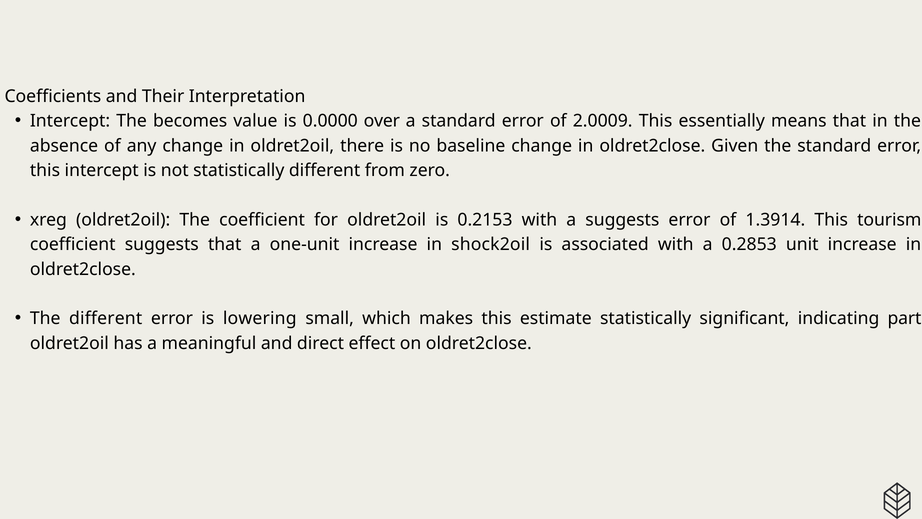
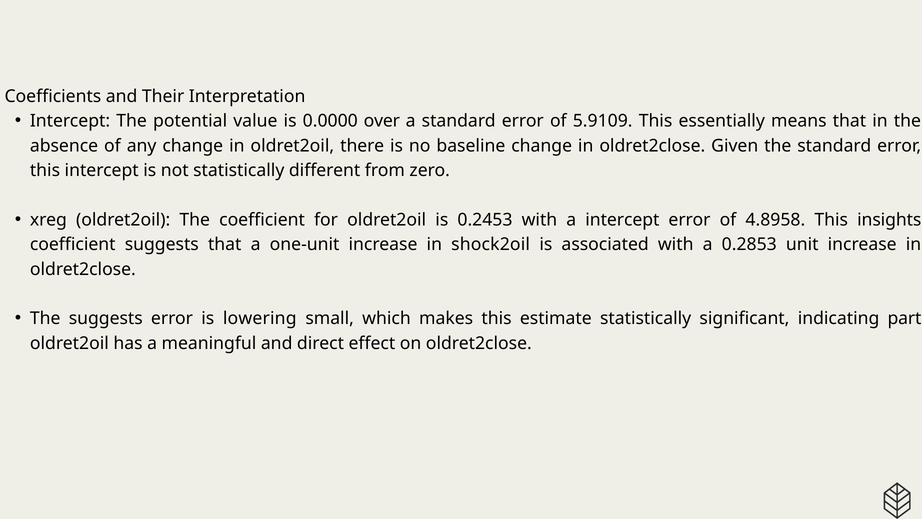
becomes: becomes -> potential (190, 121)
2.0009: 2.0009 -> 5.9109 (603, 121)
0.2153: 0.2153 -> 0.2453 (485, 220)
a suggests: suggests -> intercept (622, 220)
1.3914: 1.3914 -> 4.8958 (775, 220)
tourism: tourism -> insights (889, 220)
The different: different -> suggests (106, 318)
